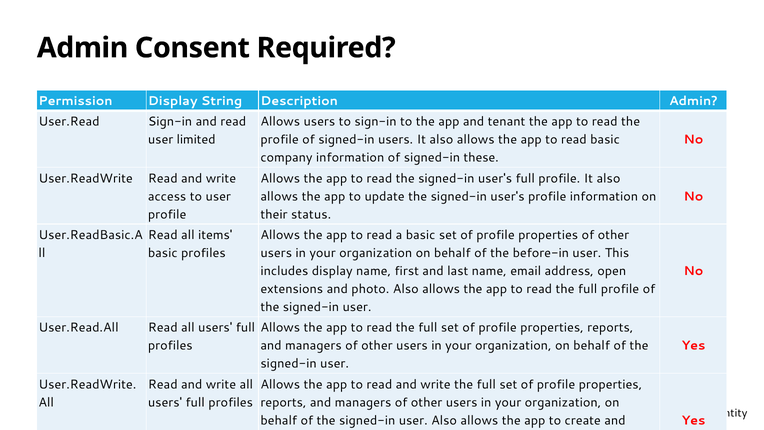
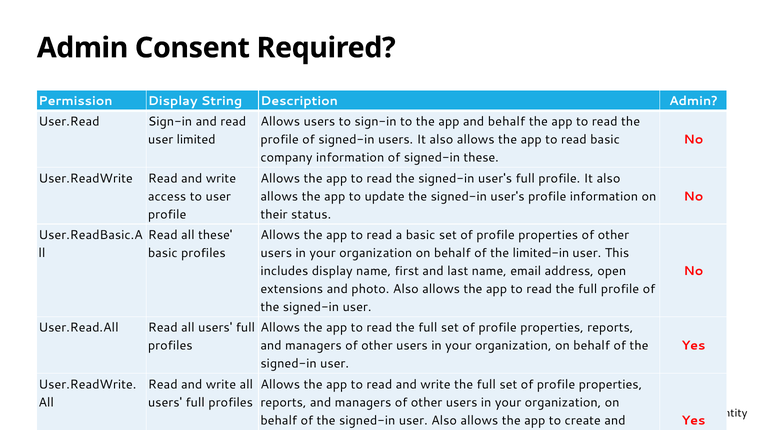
and tenant: tenant -> behalf (506, 122)
all items: items -> these (215, 235)
before-in: before-in -> limited-in (541, 253)
